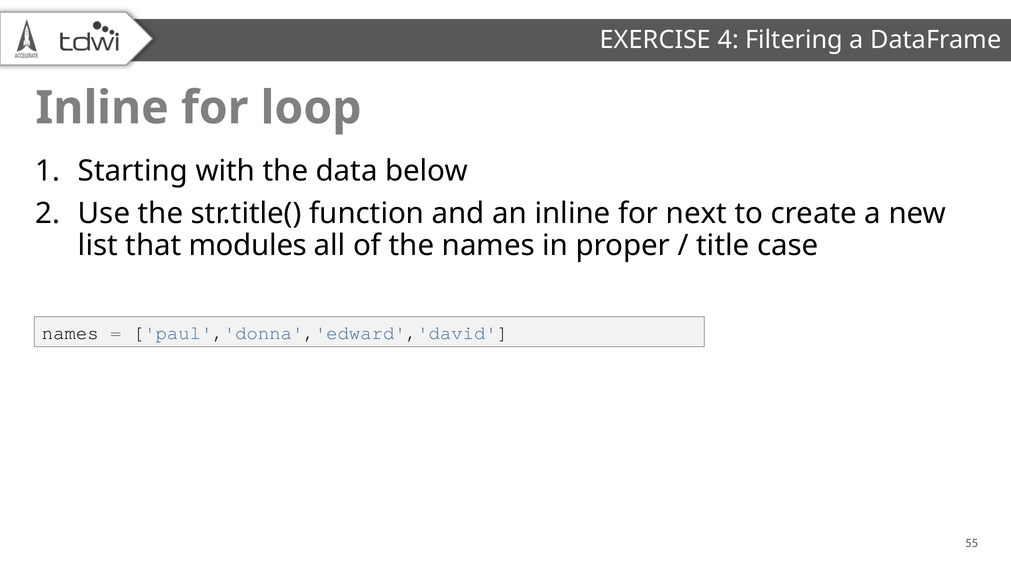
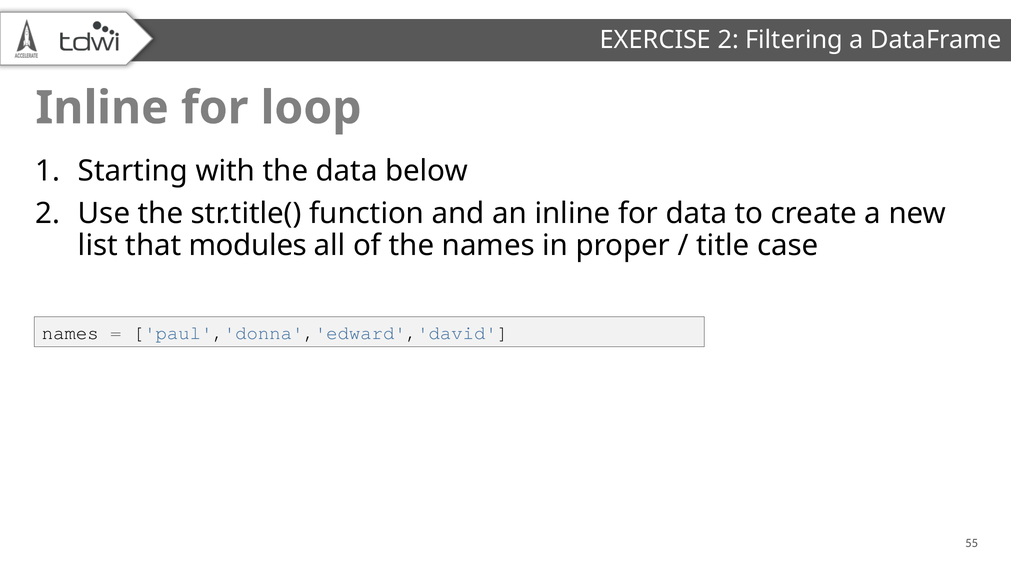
EXERCISE 4: 4 -> 2 (728, 40)
for next: next -> data (697, 213)
